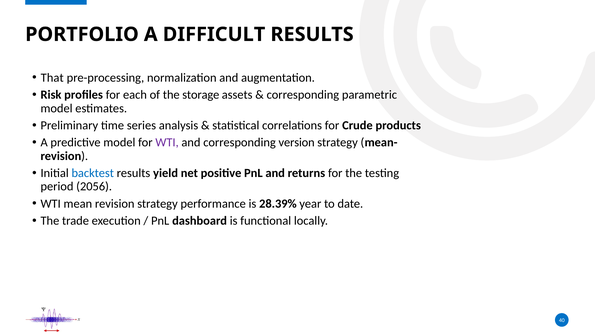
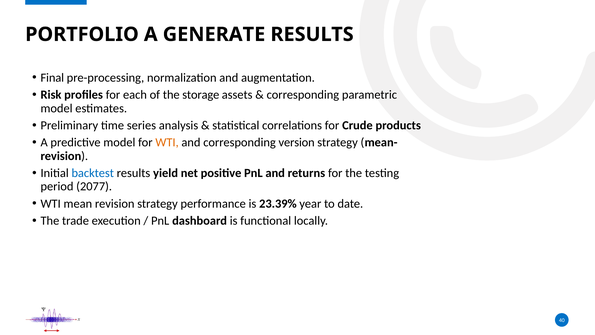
DIFFICULT: DIFFICULT -> GENERATE (214, 34)
That: That -> Final (52, 78)
WTI colour: purple -> orange (167, 142)
2056: 2056 -> 2077 (94, 186)
28.39%: 28.39% -> 23.39% (278, 203)
